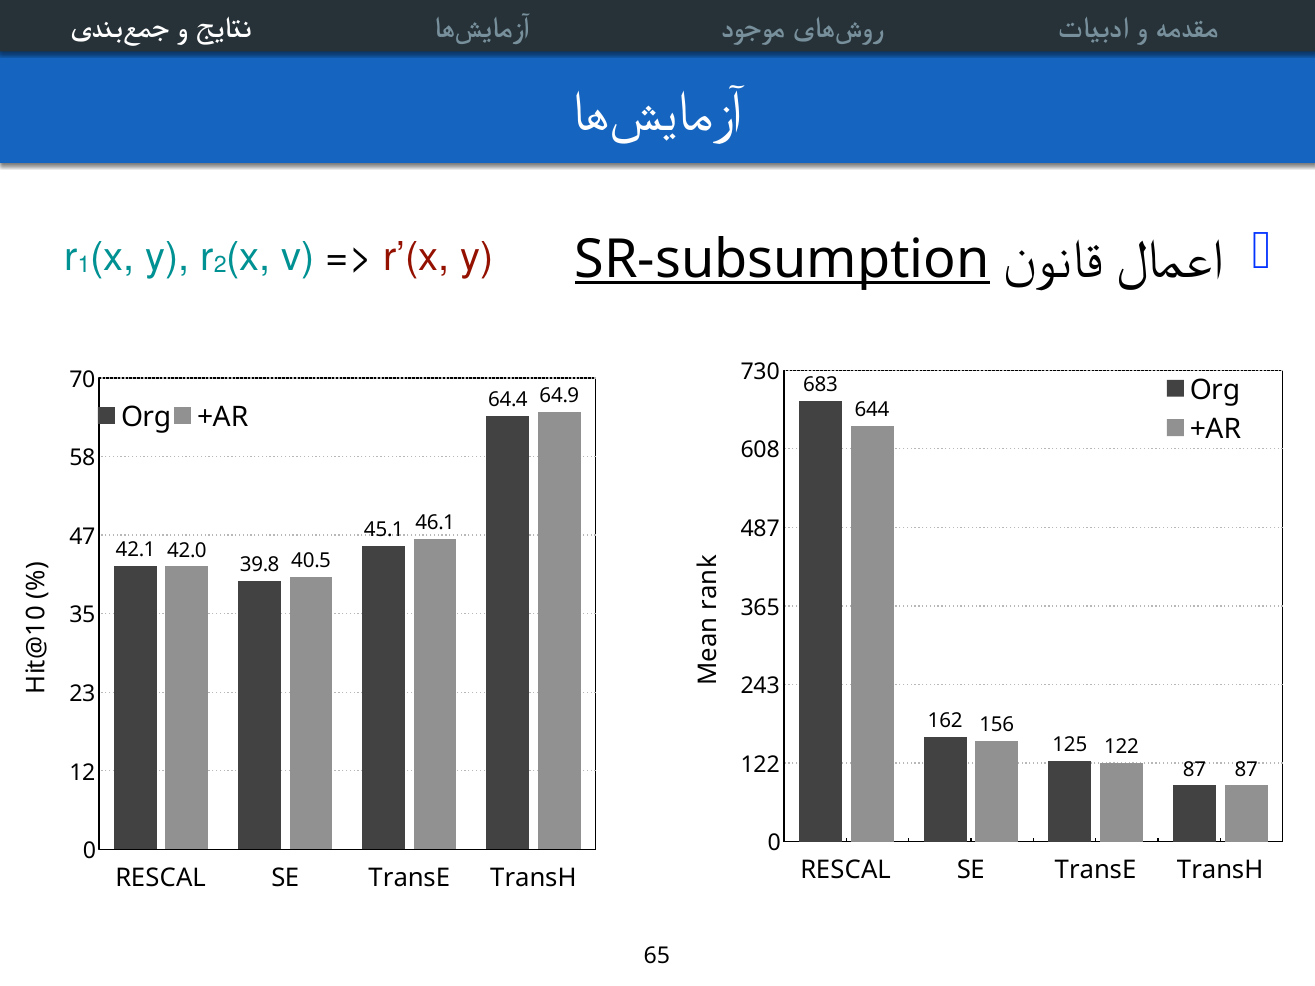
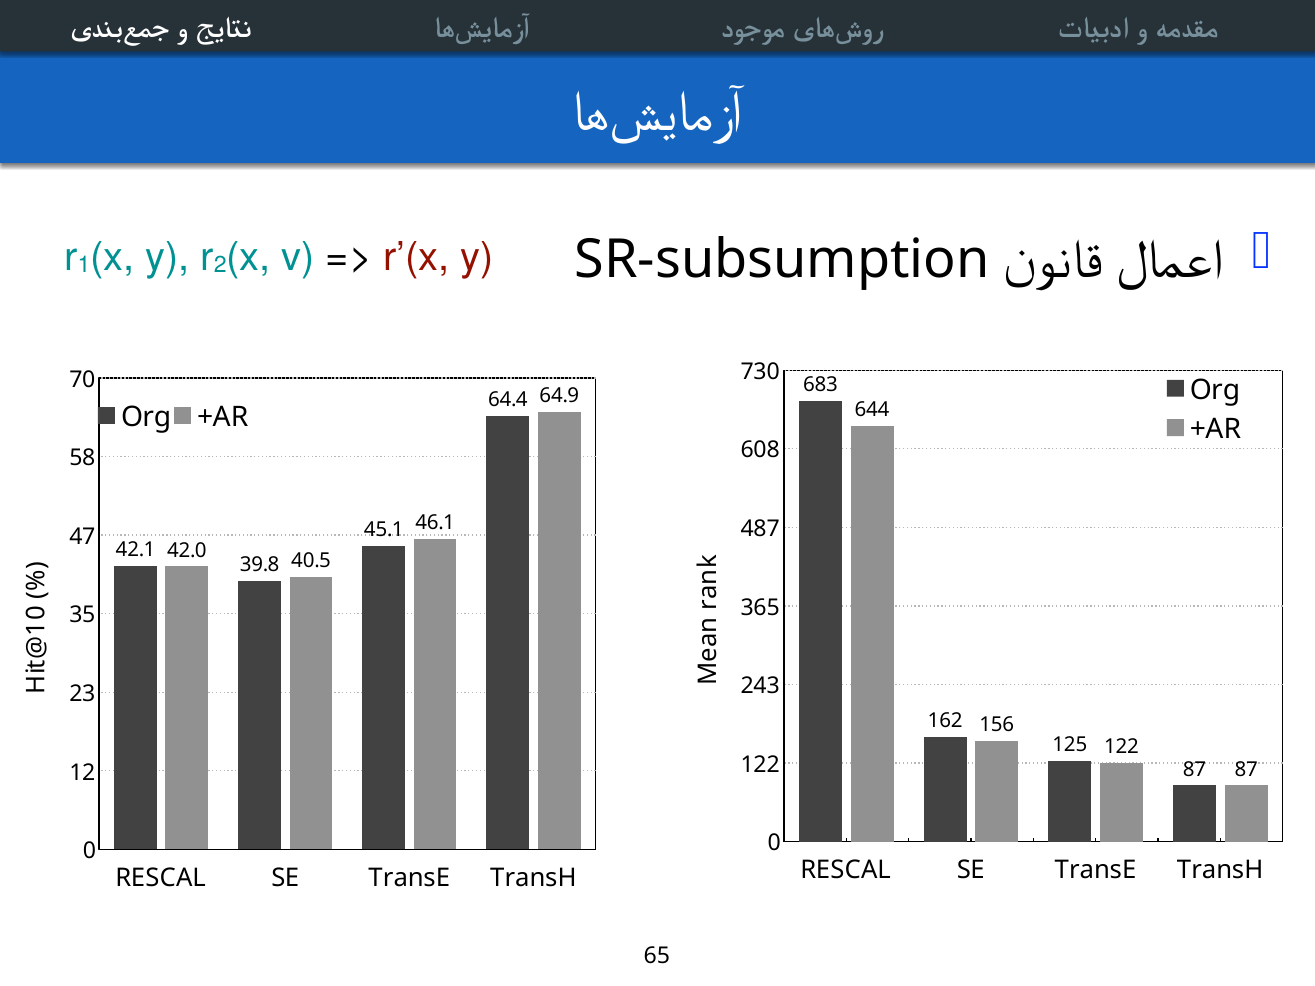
SR-subsumption underline: present -> none (782, 259)
